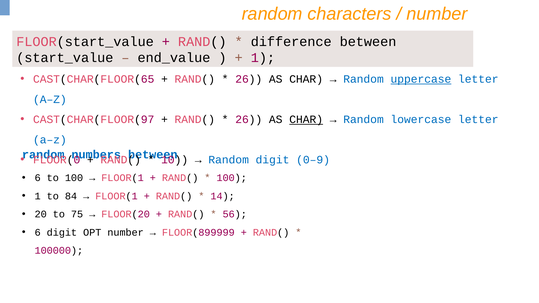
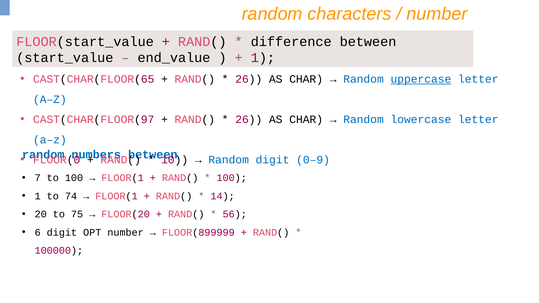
CHAR underline: present -> none (306, 120)
6: 6 -> 7 (38, 178)
84: 84 -> 74 (71, 196)
